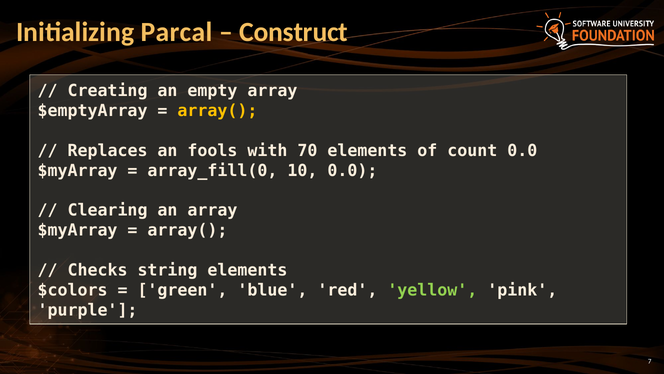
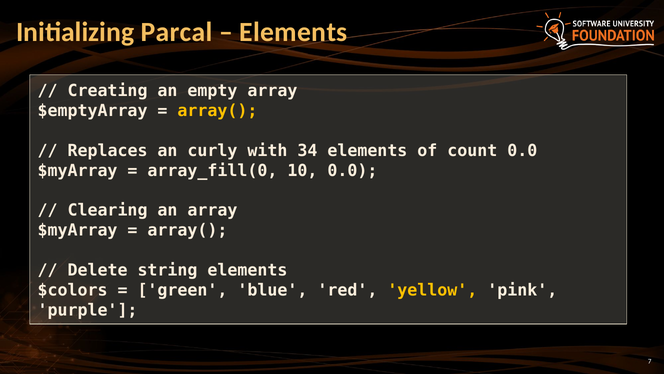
Construct: Construct -> Elements (293, 32)
fools: fools -> curly (212, 151)
70: 70 -> 34 (307, 151)
Checks: Checks -> Delete (98, 270)
yellow colour: light green -> yellow (432, 290)
